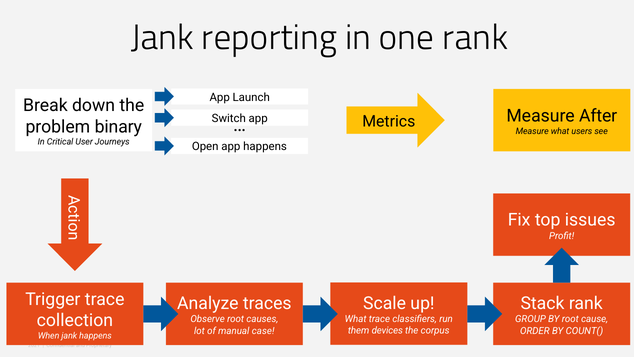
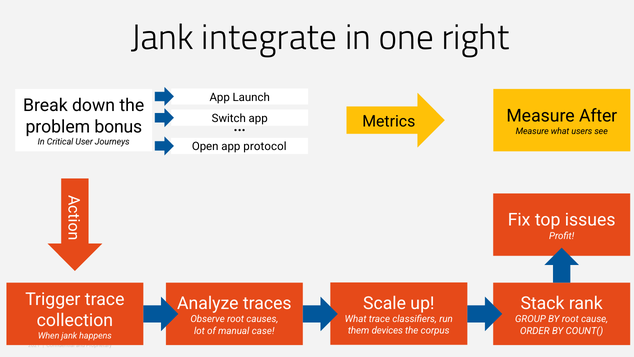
reporting: reporting -> integrate (269, 38)
one rank: rank -> right (475, 38)
binary: binary -> bonus (118, 127)
app happens: happens -> protocol (265, 147)
